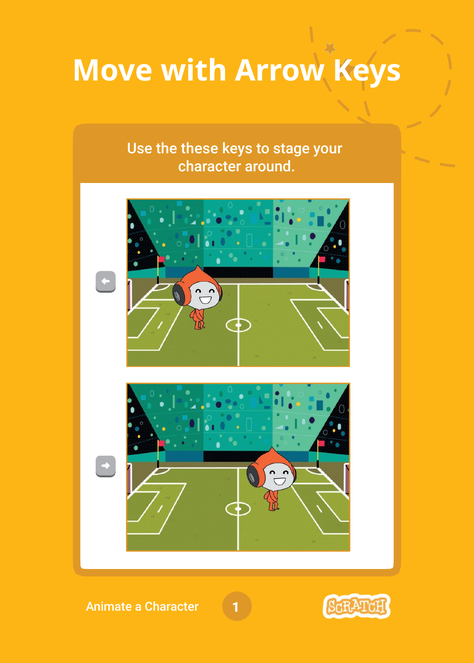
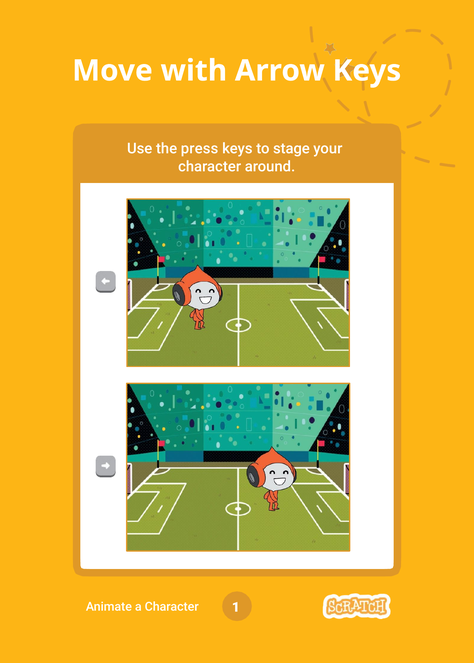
these: these -> press (200, 149)
